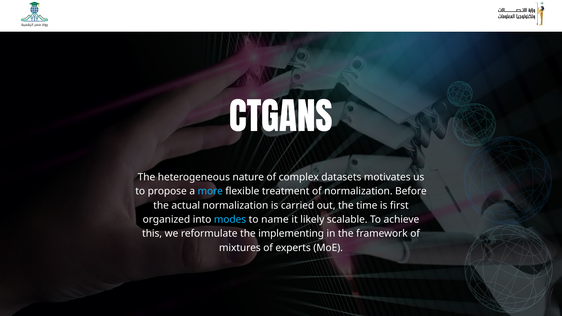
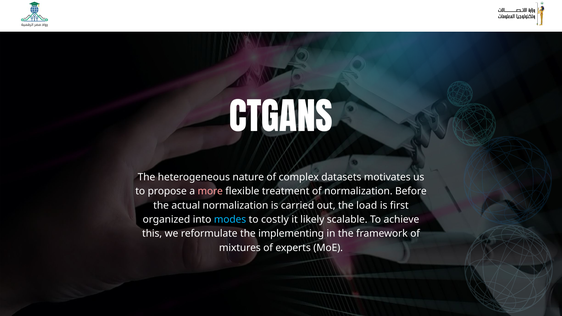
more colour: light blue -> pink (210, 191)
time: time -> load (367, 206)
name: name -> costly (275, 220)
